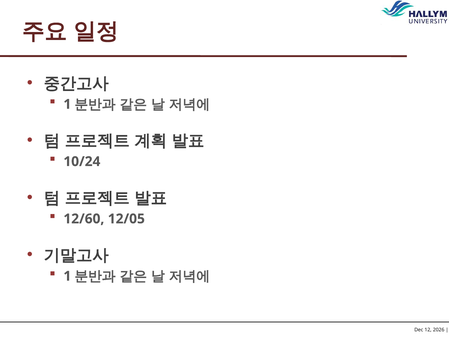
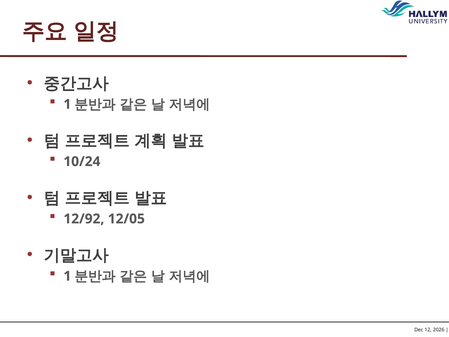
12/60: 12/60 -> 12/92 (84, 219)
